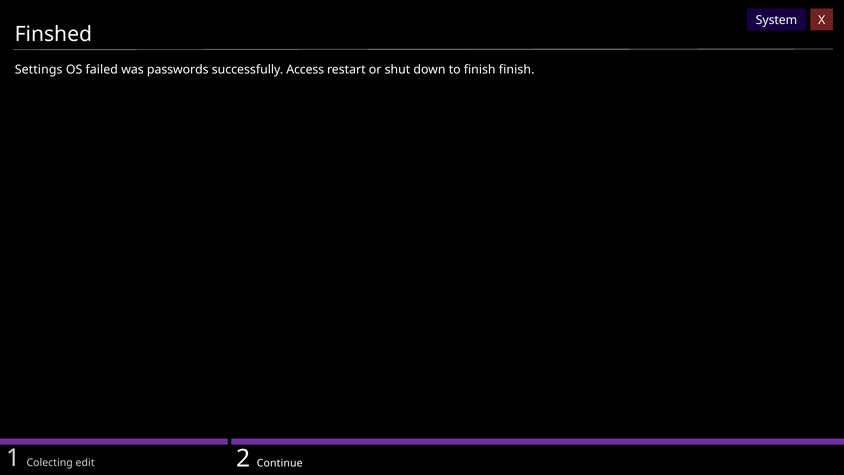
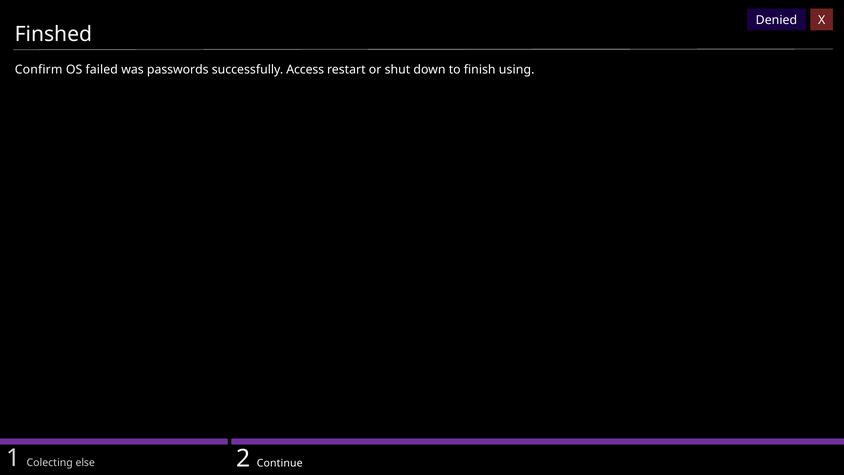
System: System -> Denied (776, 20)
Settings: Settings -> Confirm (39, 70)
finish finish: finish -> using (517, 70)
edit: edit -> else (85, 463)
